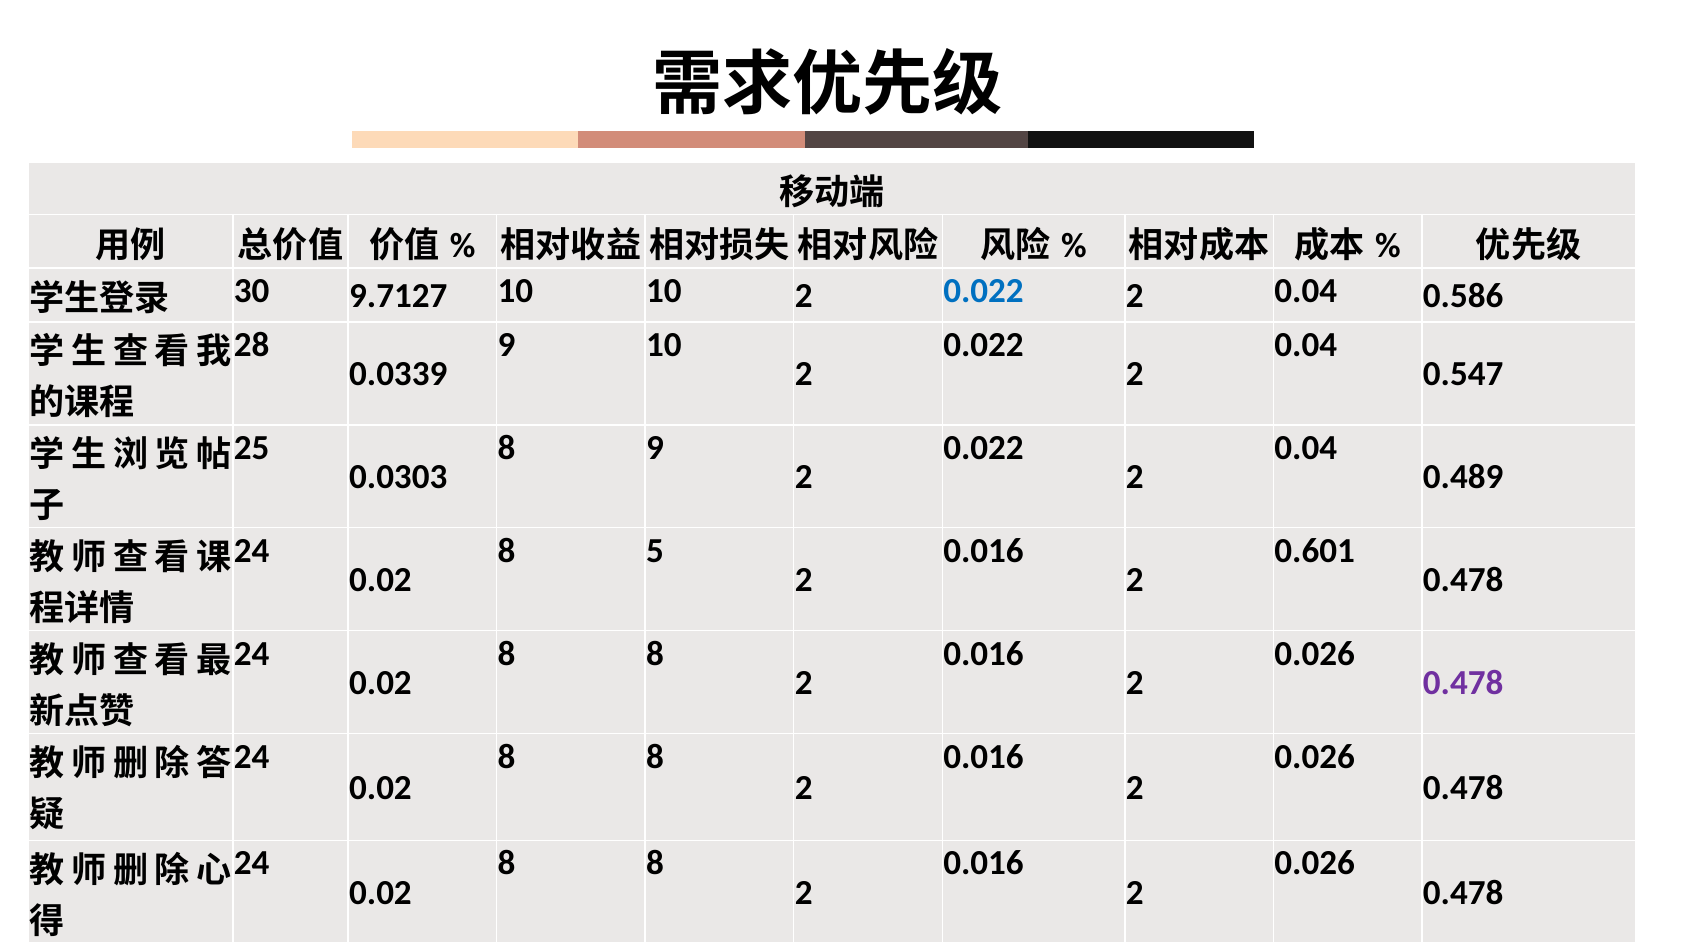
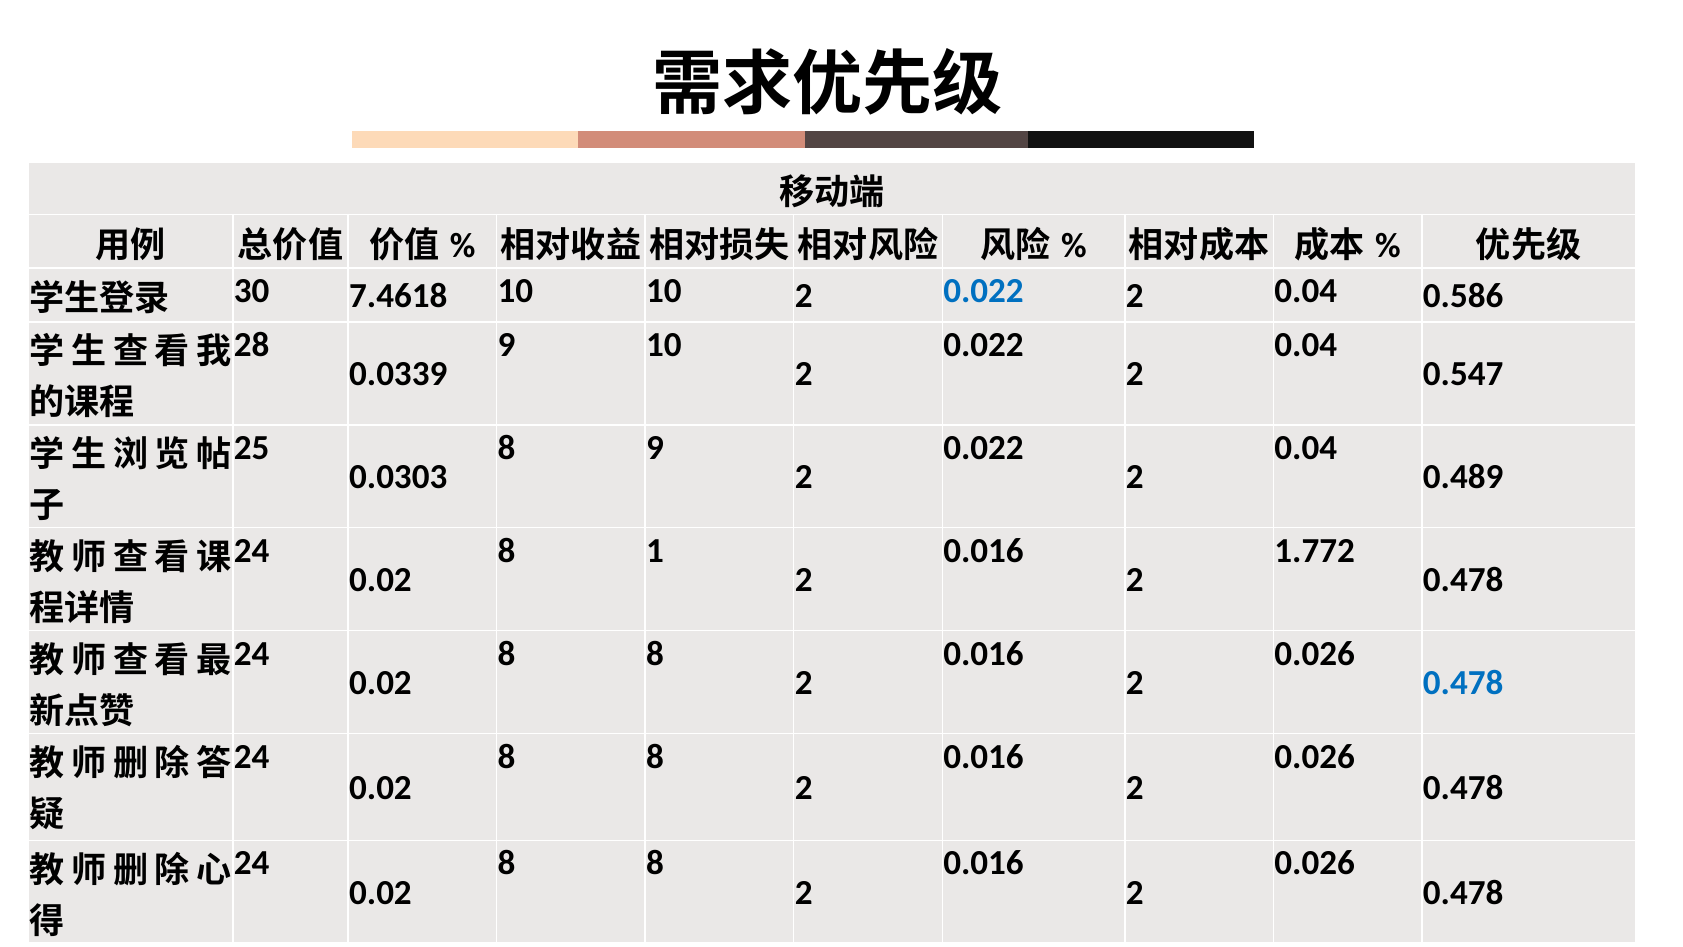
9.7127: 9.7127 -> 7.4618 (398, 296)
5: 5 -> 1 (655, 550)
0.601: 0.601 -> 1.772 (1315, 550)
0.478 colour: purple -> blue (1463, 683)
